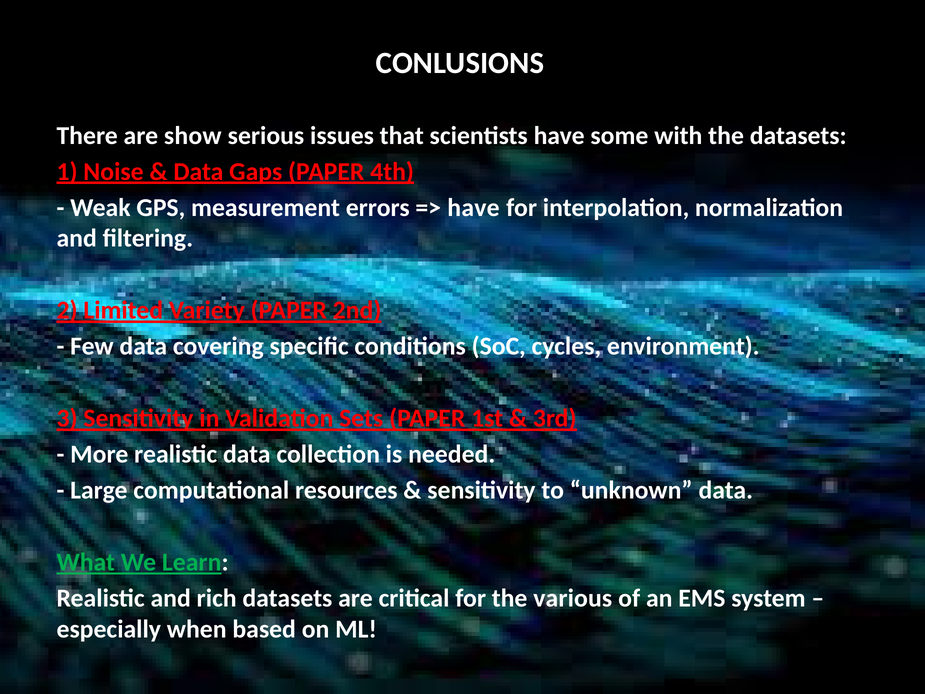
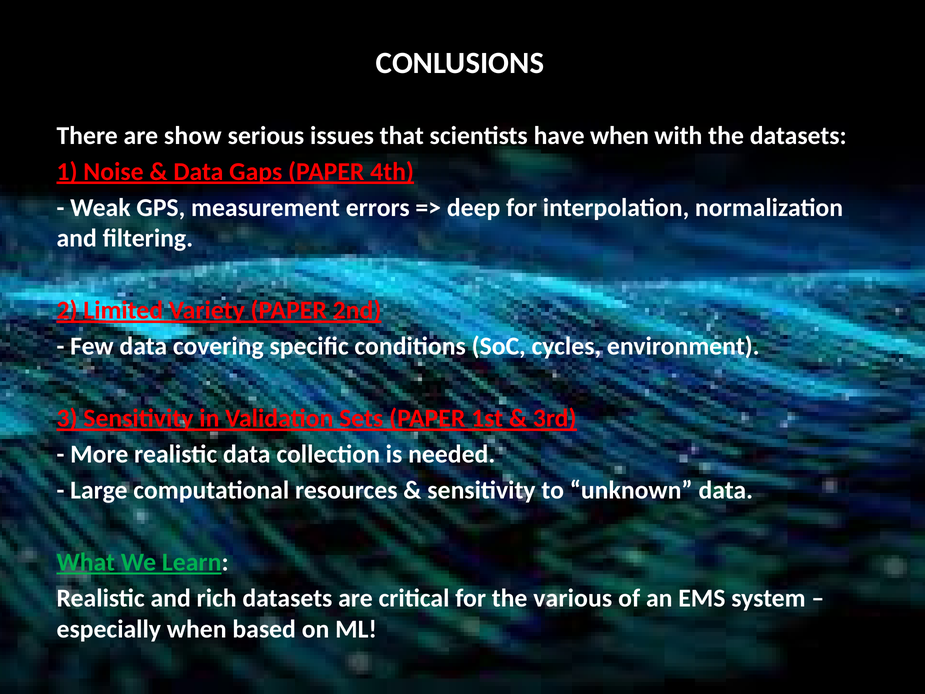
have some: some -> when (620, 136)
have: have -> deep (474, 208)
